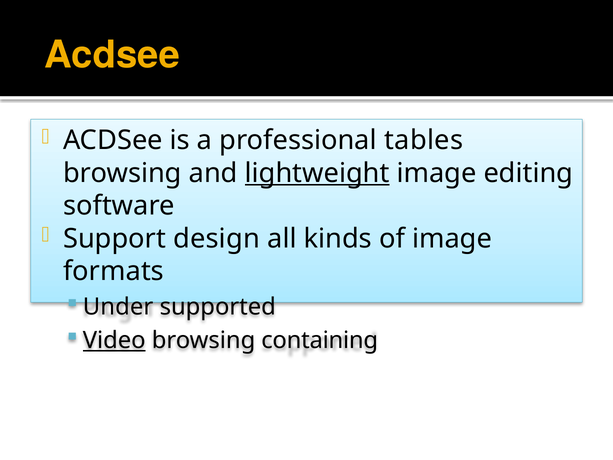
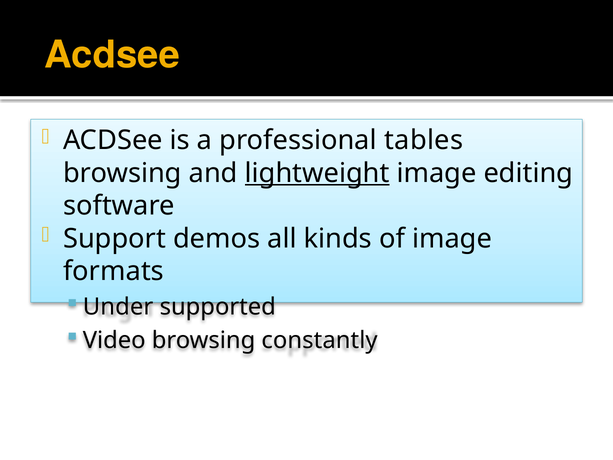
design: design -> demos (217, 238)
Video underline: present -> none (114, 340)
containing: containing -> constantly (320, 340)
